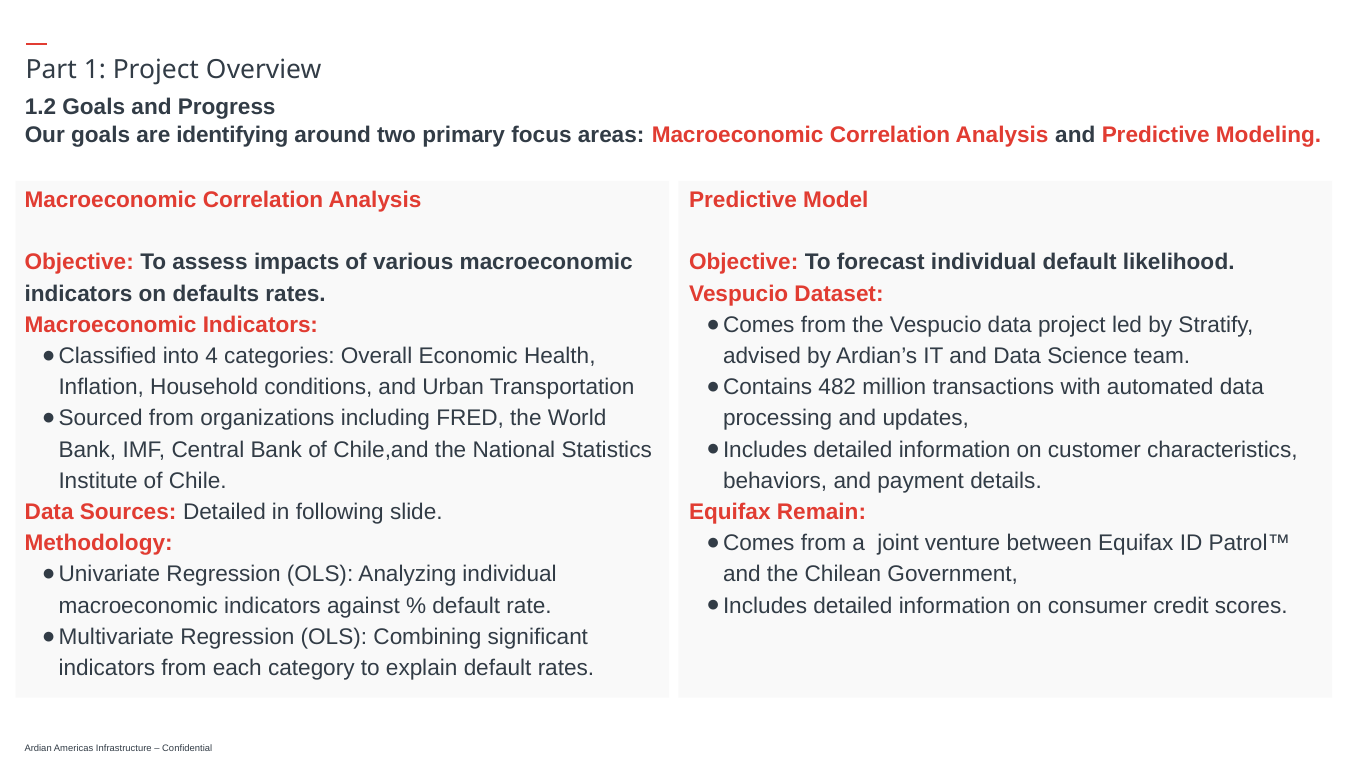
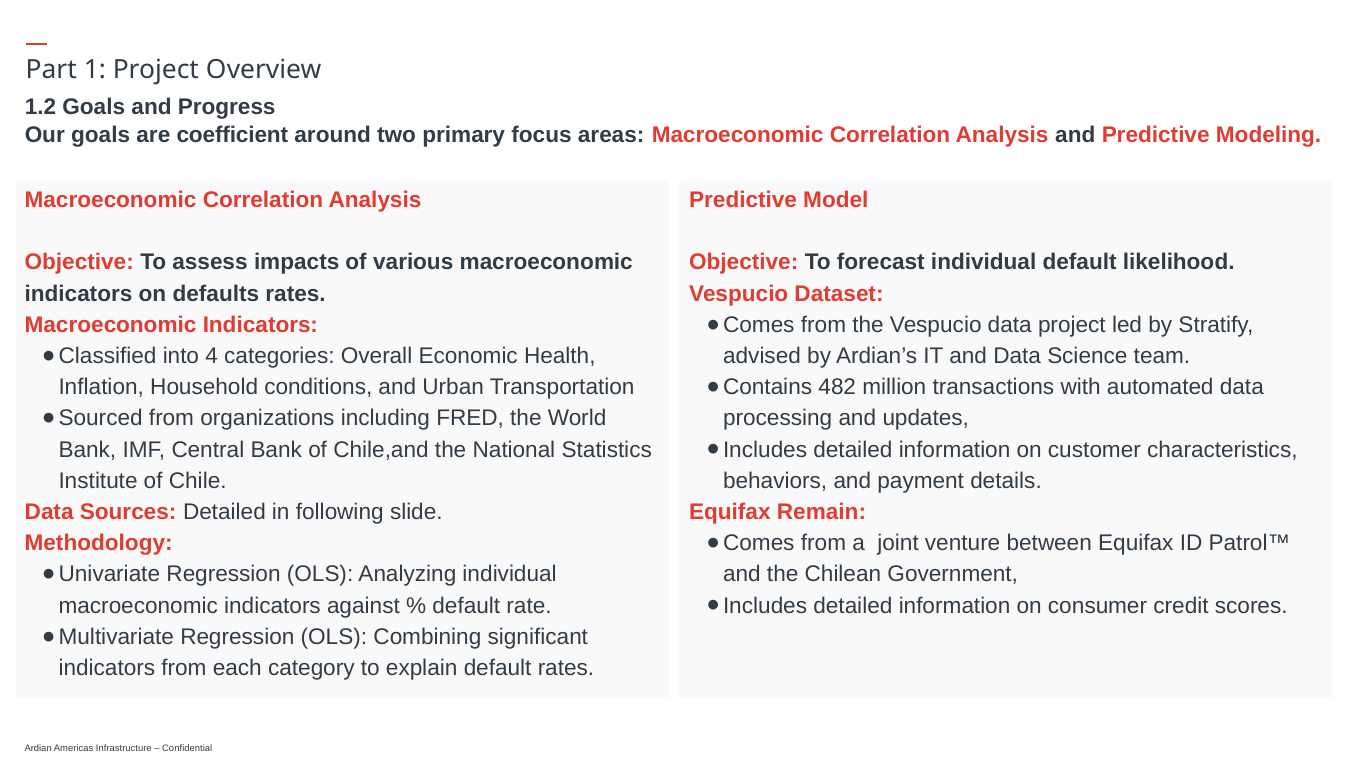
identifying: identifying -> coefficient (232, 136)
